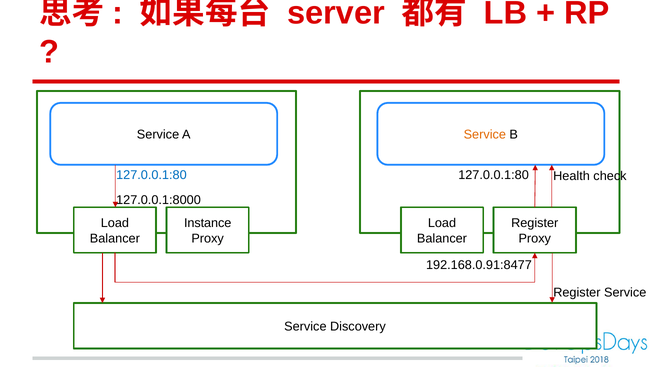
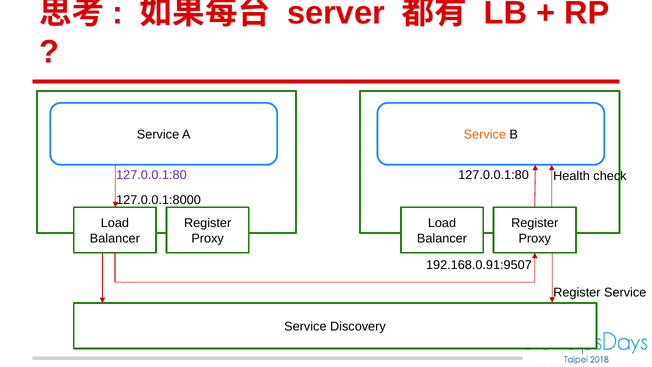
127.0.0.1:80 colour: blue -> purple (151, 175)
Instance: Instance -> Register (208, 223)
192.168.0.91:8477: 192.168.0.91:8477 -> 192.168.0.91:9507 (479, 265)
